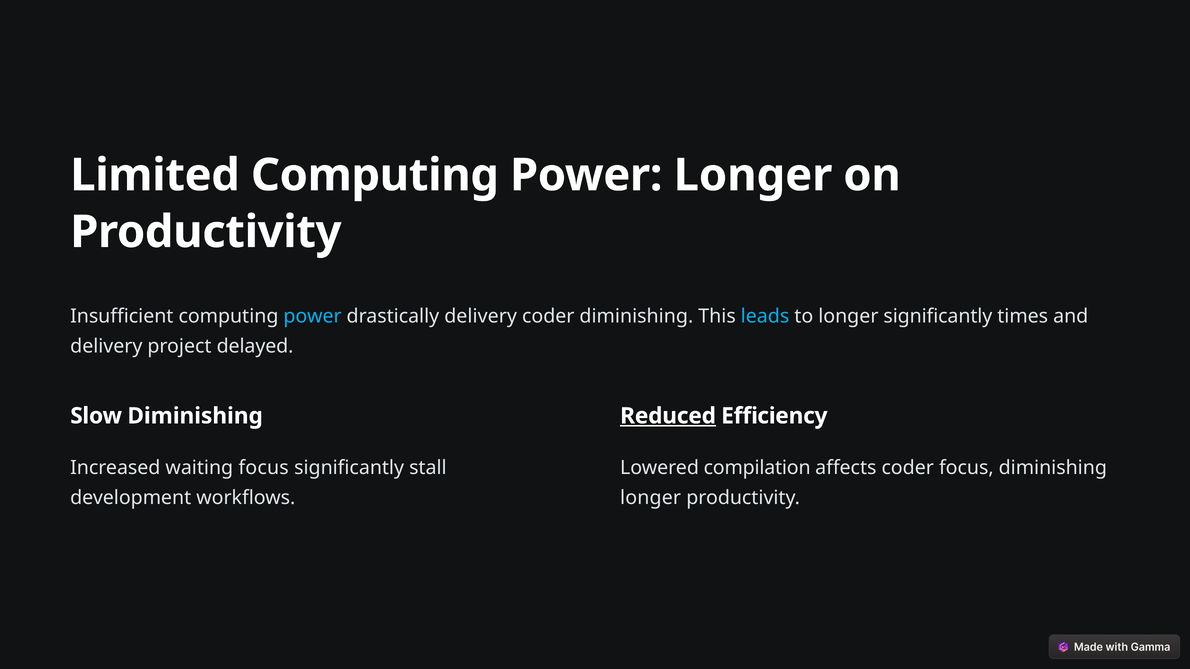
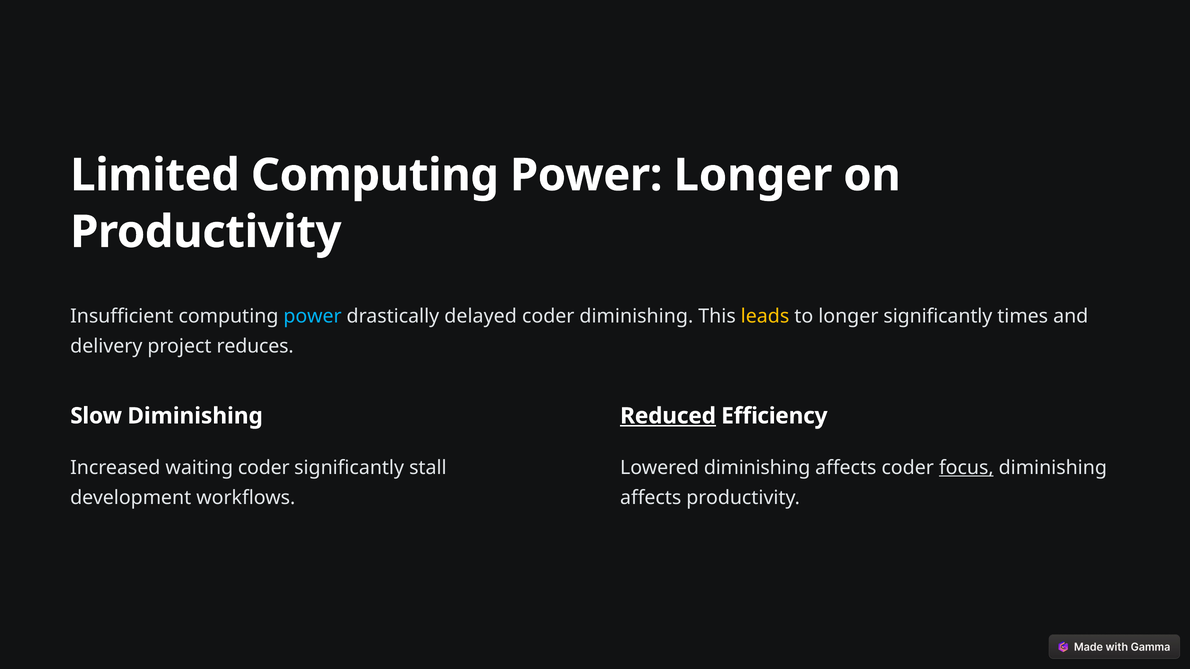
drastically delivery: delivery -> delayed (481, 316)
leads colour: light blue -> yellow (765, 316)
delayed: delayed -> reduces (255, 346)
waiting focus: focus -> coder (264, 468)
Lowered compilation: compilation -> diminishing (757, 468)
focus underline: none -> present (966, 468)
longer: longer -> affects (651, 498)
